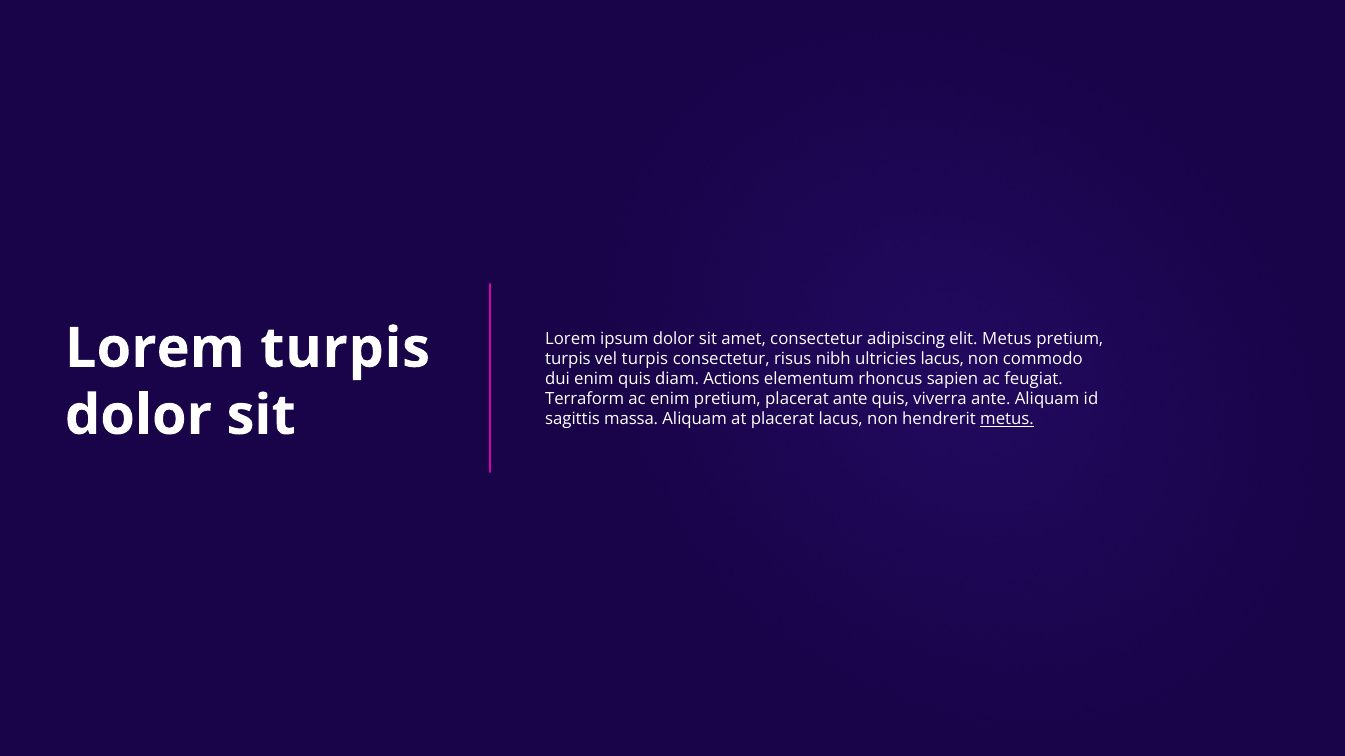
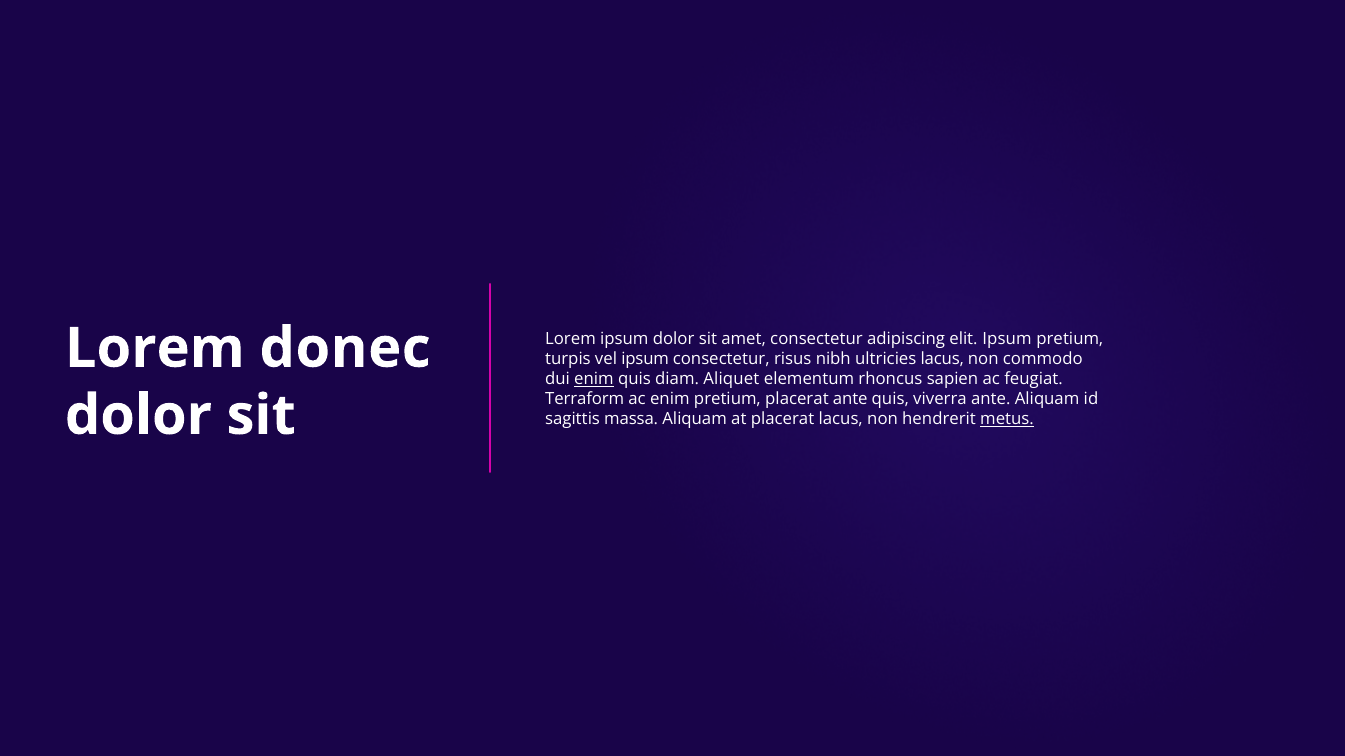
Lorem turpis: turpis -> donec (345, 349)
elit Metus: Metus -> Ipsum (1007, 339)
vel turpis: turpis -> ipsum (645, 359)
enim underline: none -> present (594, 379)
Actions: Actions -> Aliquet (731, 379)
